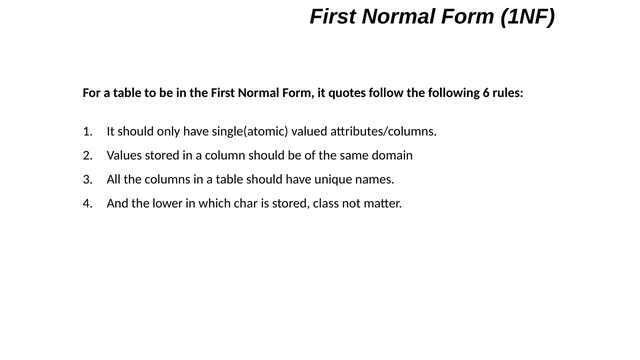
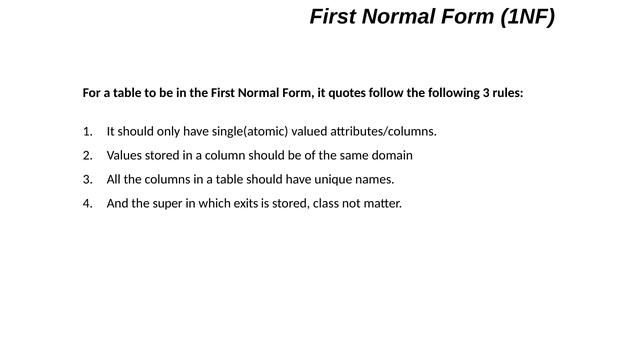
following 6: 6 -> 3 (486, 93)
lower: lower -> super (168, 203)
char: char -> exits (246, 203)
